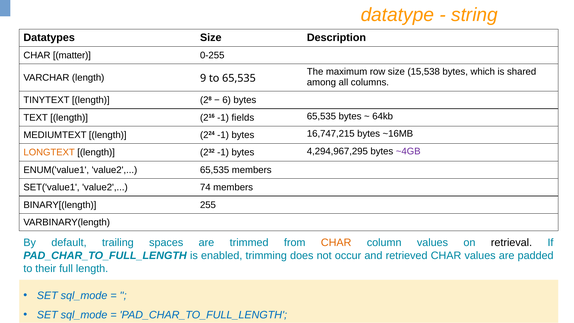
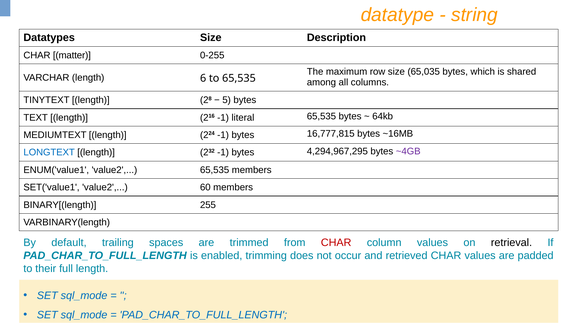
15,538: 15,538 -> 65,035 (424, 72)
9: 9 -> 6 (203, 78)
6: 6 -> 5 (227, 100)
fields: fields -> literal (243, 118)
16,747,215: 16,747,215 -> 16,777,815 (331, 134)
LONGTEXT colour: orange -> blue (49, 152)
74: 74 -> 60 (205, 187)
CHAR colour: orange -> red (336, 243)
